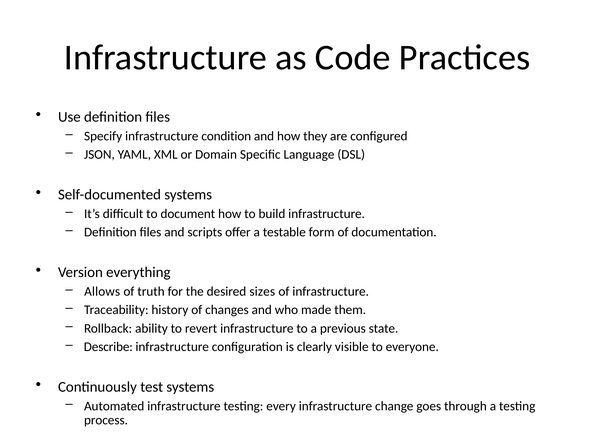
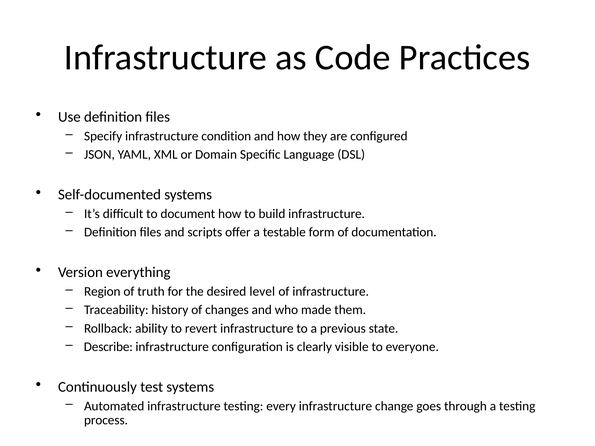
Allows: Allows -> Region (102, 292)
sizes: sizes -> level (262, 292)
